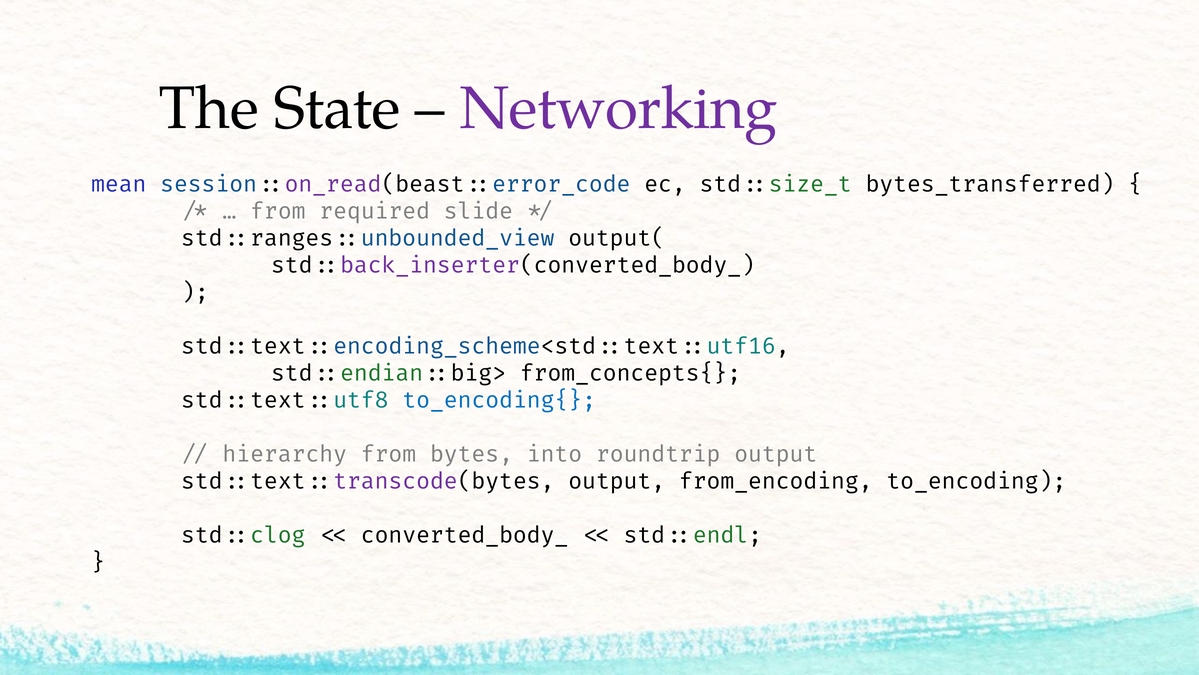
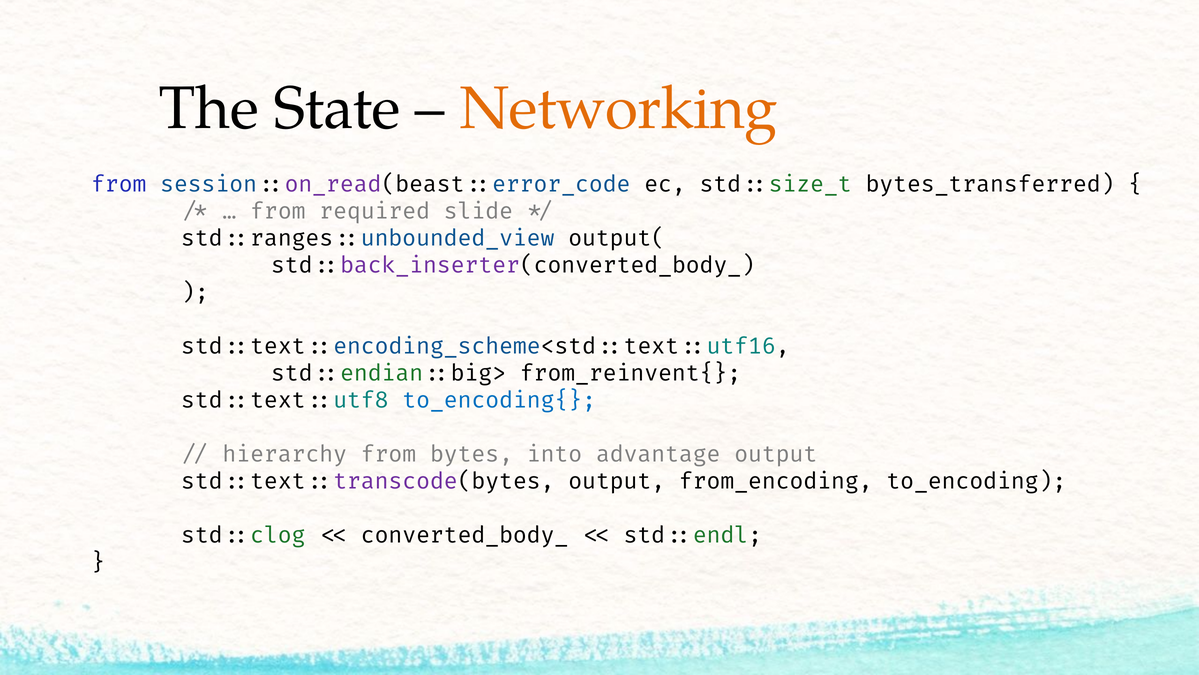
Networking colour: purple -> orange (619, 108)
mean: mean -> from (119, 184)
from_concepts{: from_concepts{ -> from_reinvent{ (630, 373)
roundtrip: roundtrip -> advantage (658, 454)
